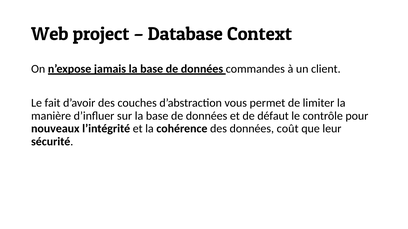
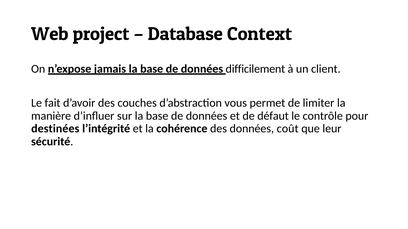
commandes: commandes -> difficilement (255, 69)
nouveaux: nouveaux -> destinées (55, 129)
